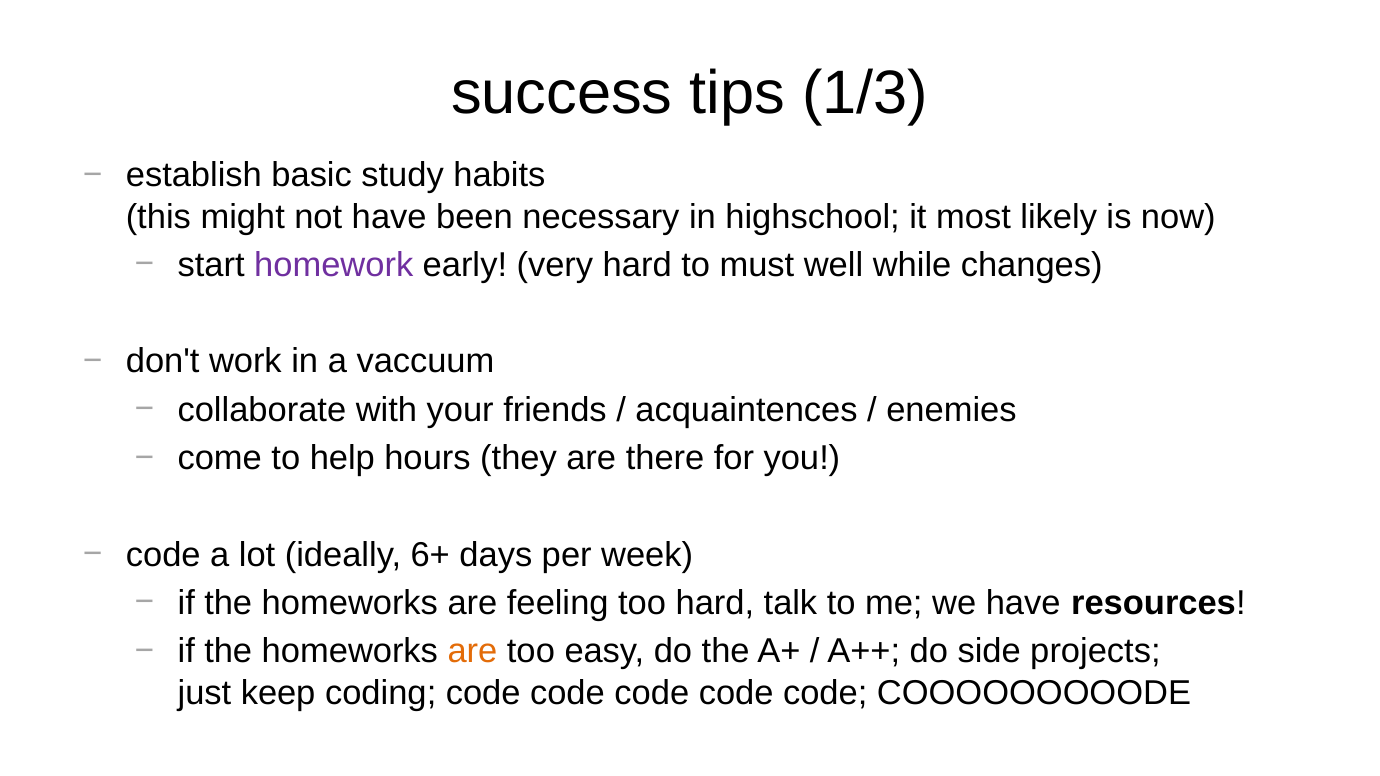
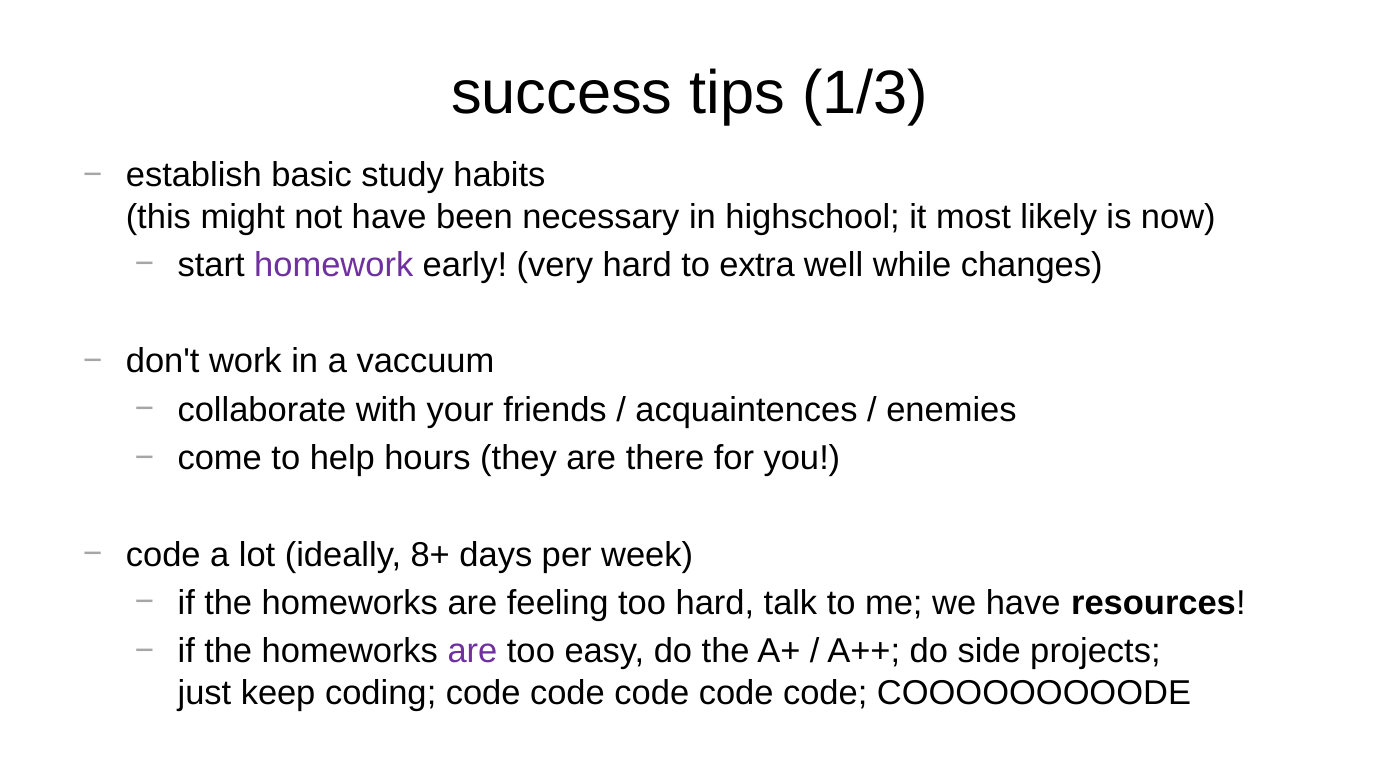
must: must -> extra (757, 265)
6+: 6+ -> 8+ (430, 555)
are colour: orange -> purple (472, 652)
